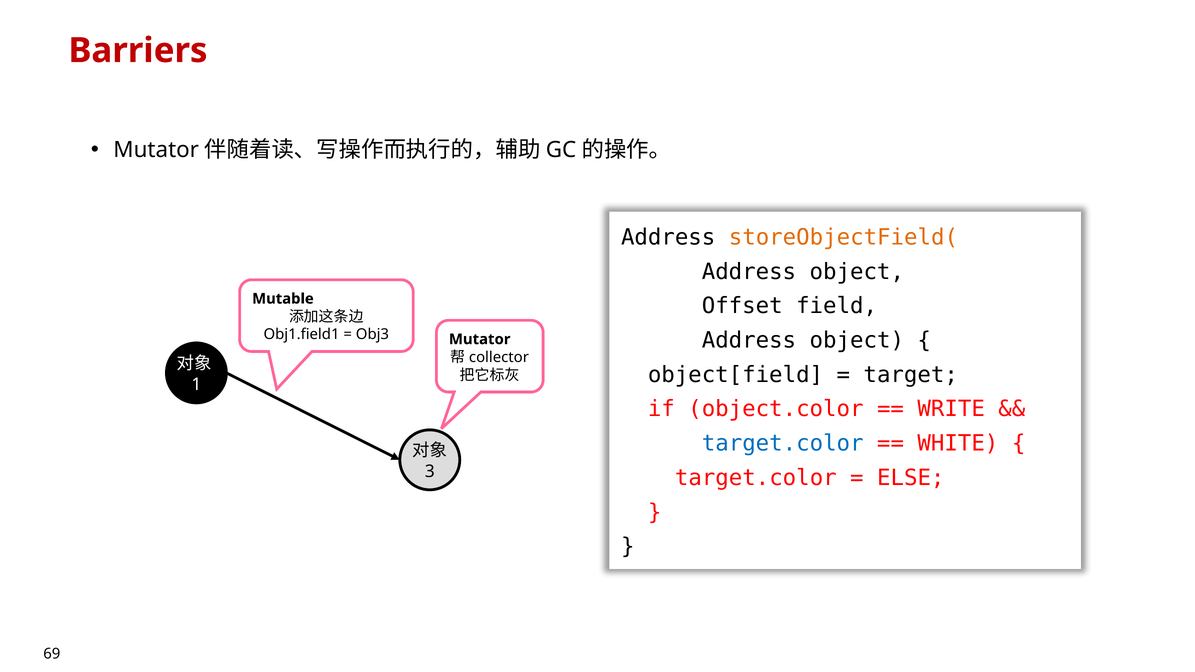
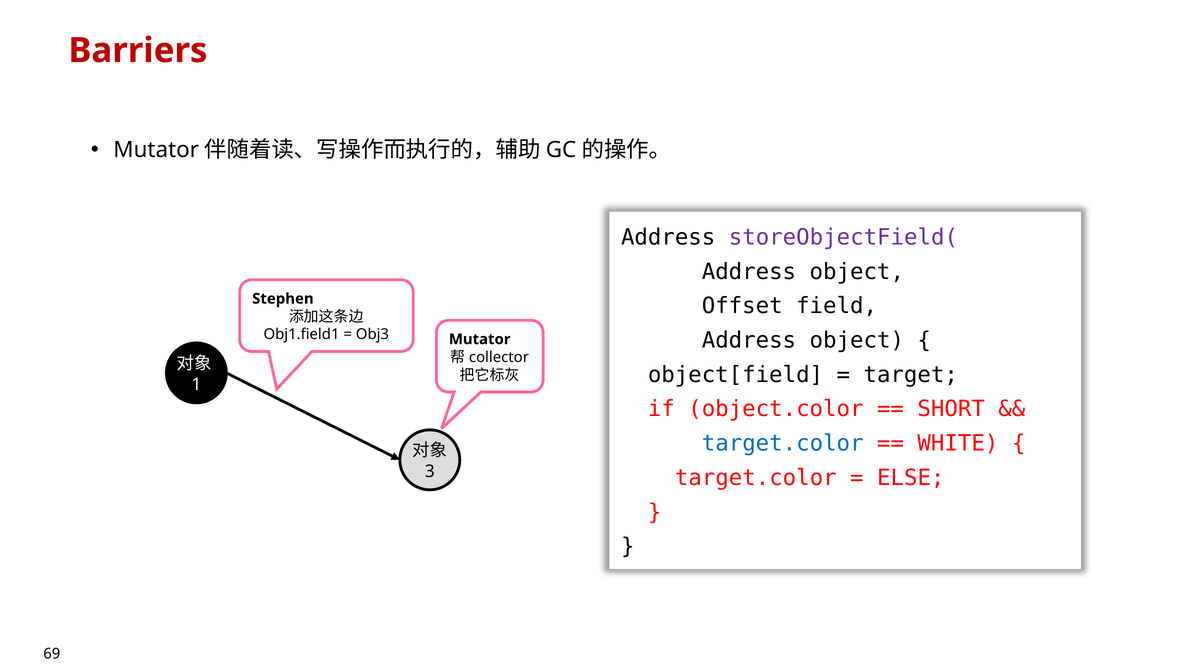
storeObjectField( colour: orange -> purple (843, 237)
Mutable: Mutable -> Stephen (283, 299)
WRITE: WRITE -> SHORT (951, 409)
